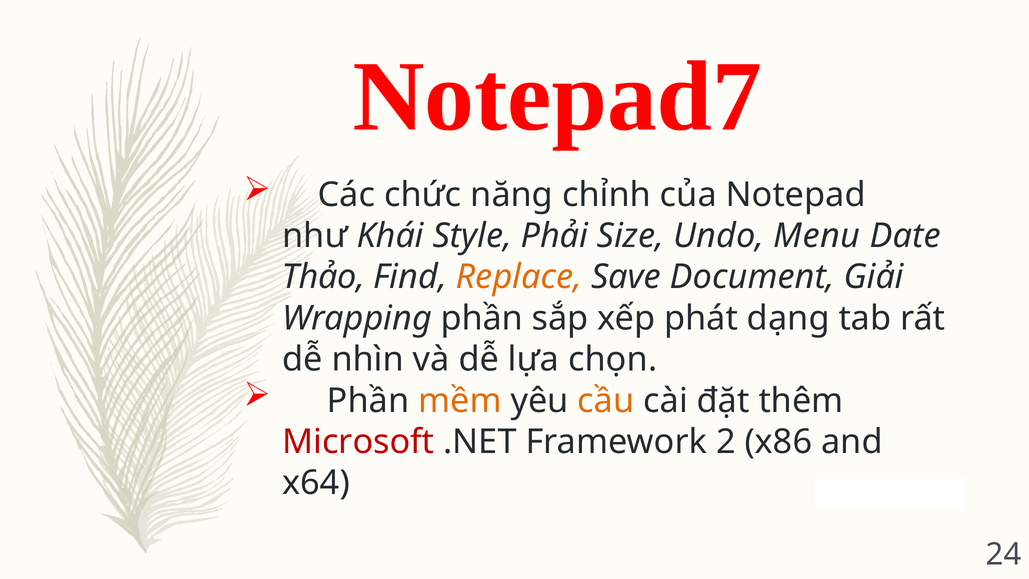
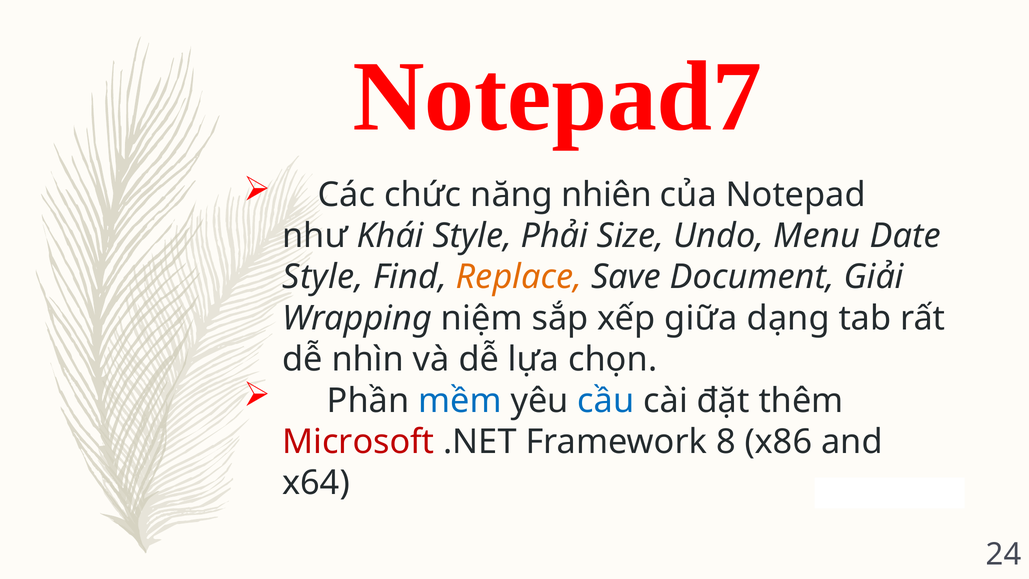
chỉnh: chỉnh -> nhiên (607, 195)
Thảo: Thảo -> Style (323, 277)
Wrapping phần: phần -> niệm (482, 318)
phát: phát -> giữa (701, 318)
mềm colour: orange -> blue (460, 401)
cầu colour: orange -> blue (606, 401)
2: 2 -> 8 (726, 442)
